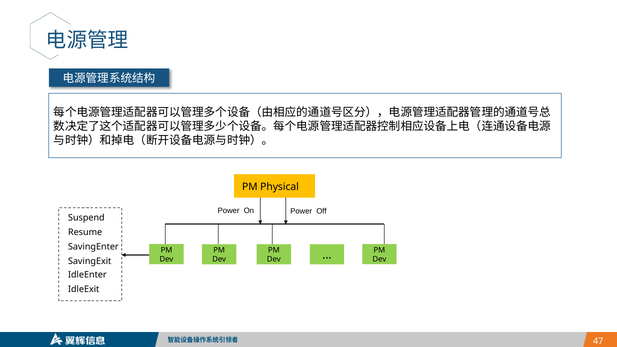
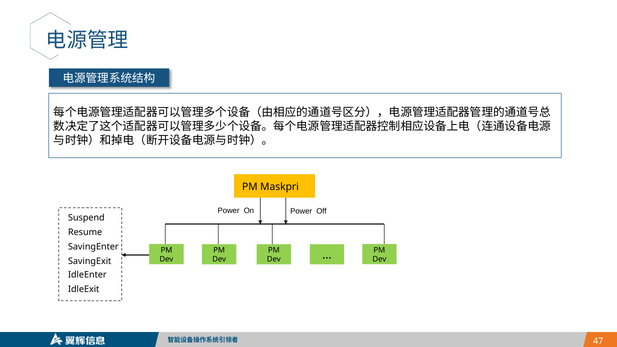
Physical: Physical -> Maskpri (280, 187)
